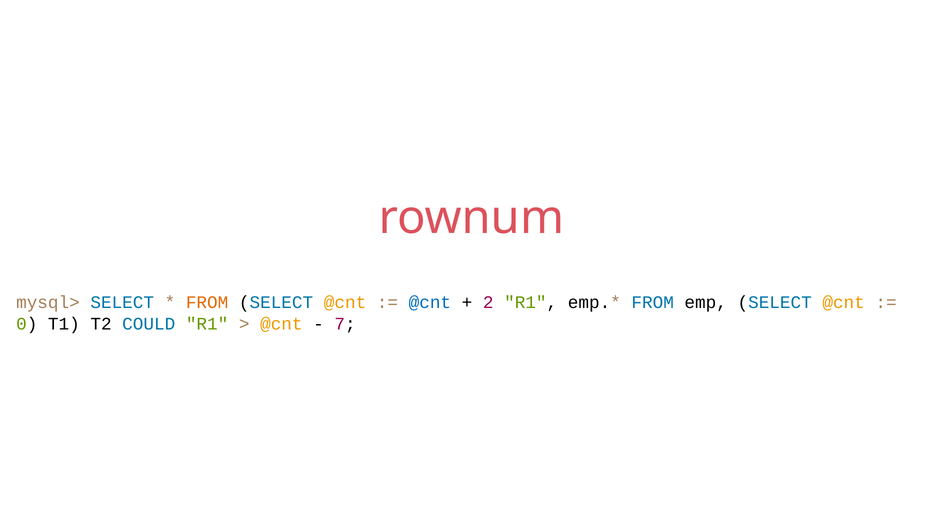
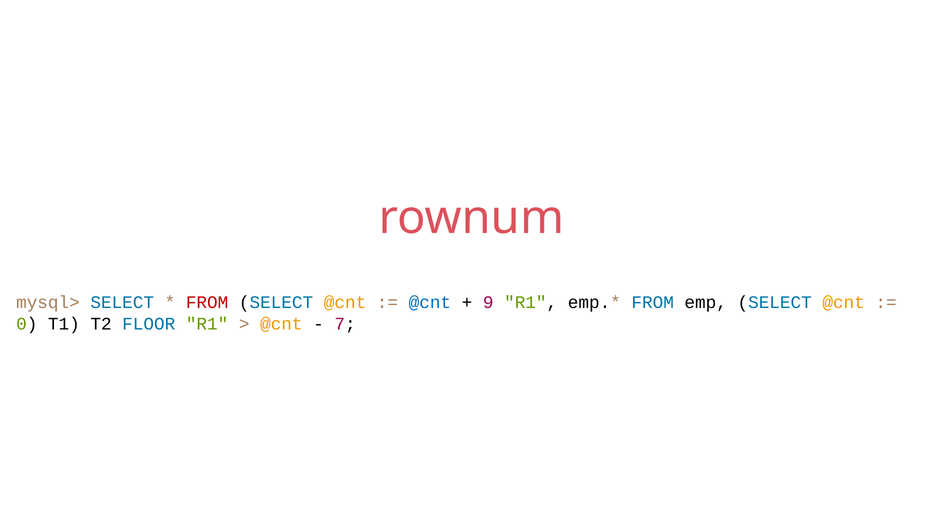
FROM colour: orange -> red (207, 303)
2: 2 -> 9 (488, 303)
COULD: COULD -> FLOOR (149, 324)
